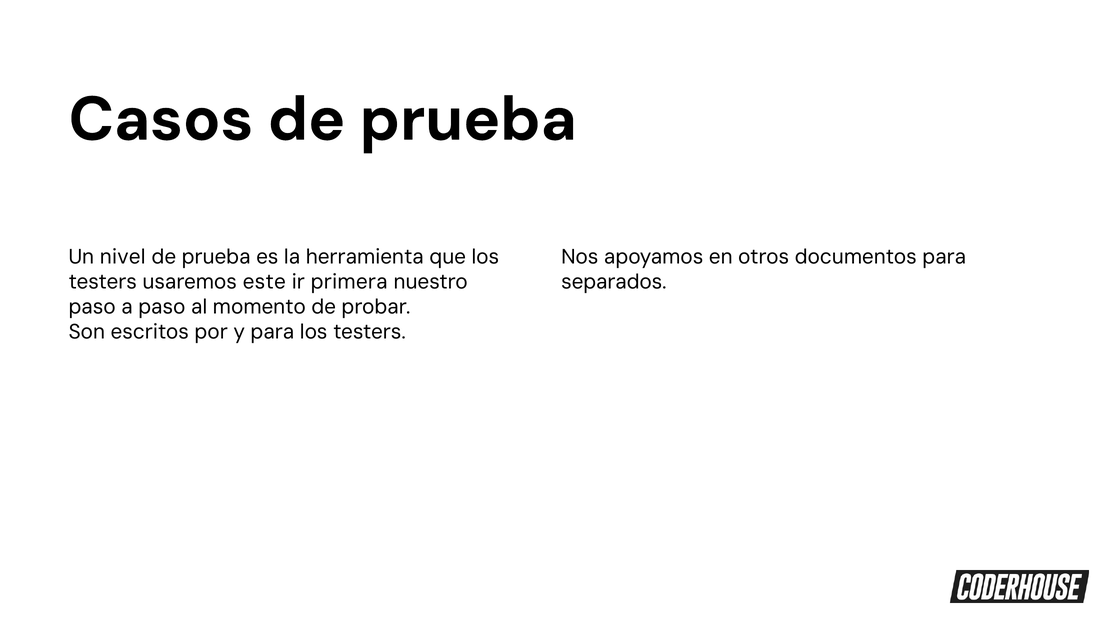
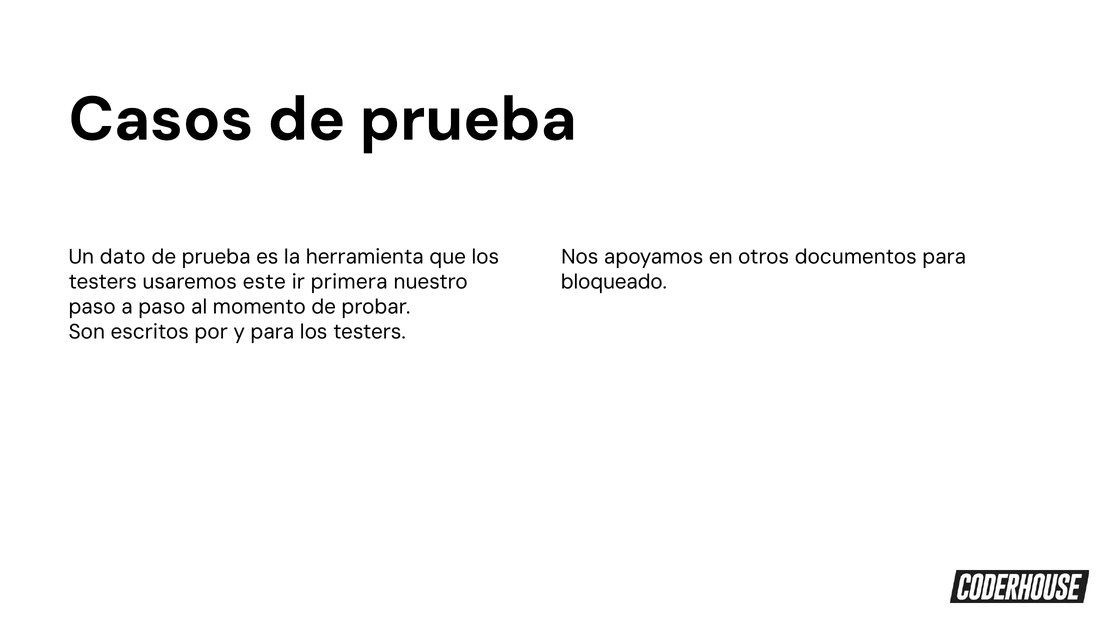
nivel: nivel -> dato (123, 257)
separados: separados -> bloqueado (614, 282)
